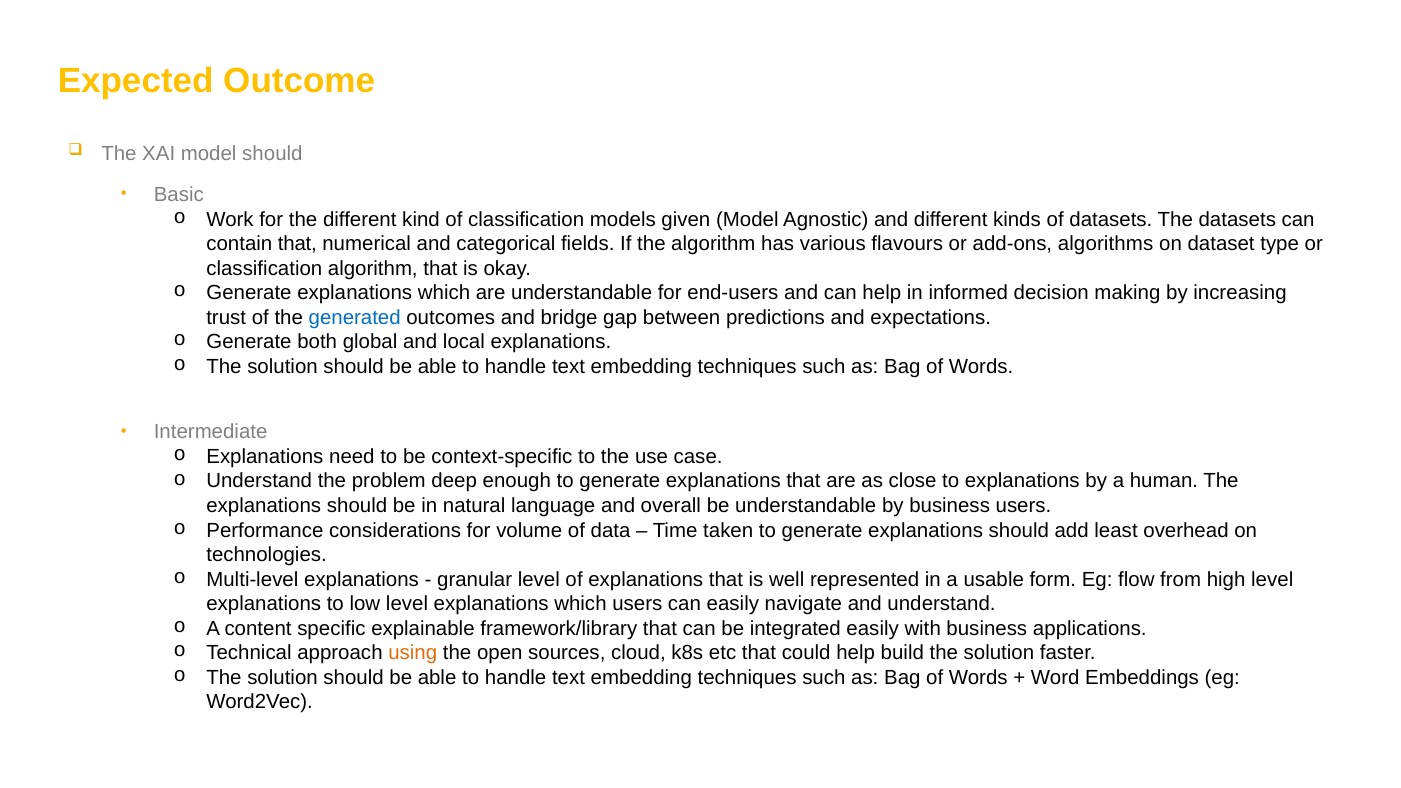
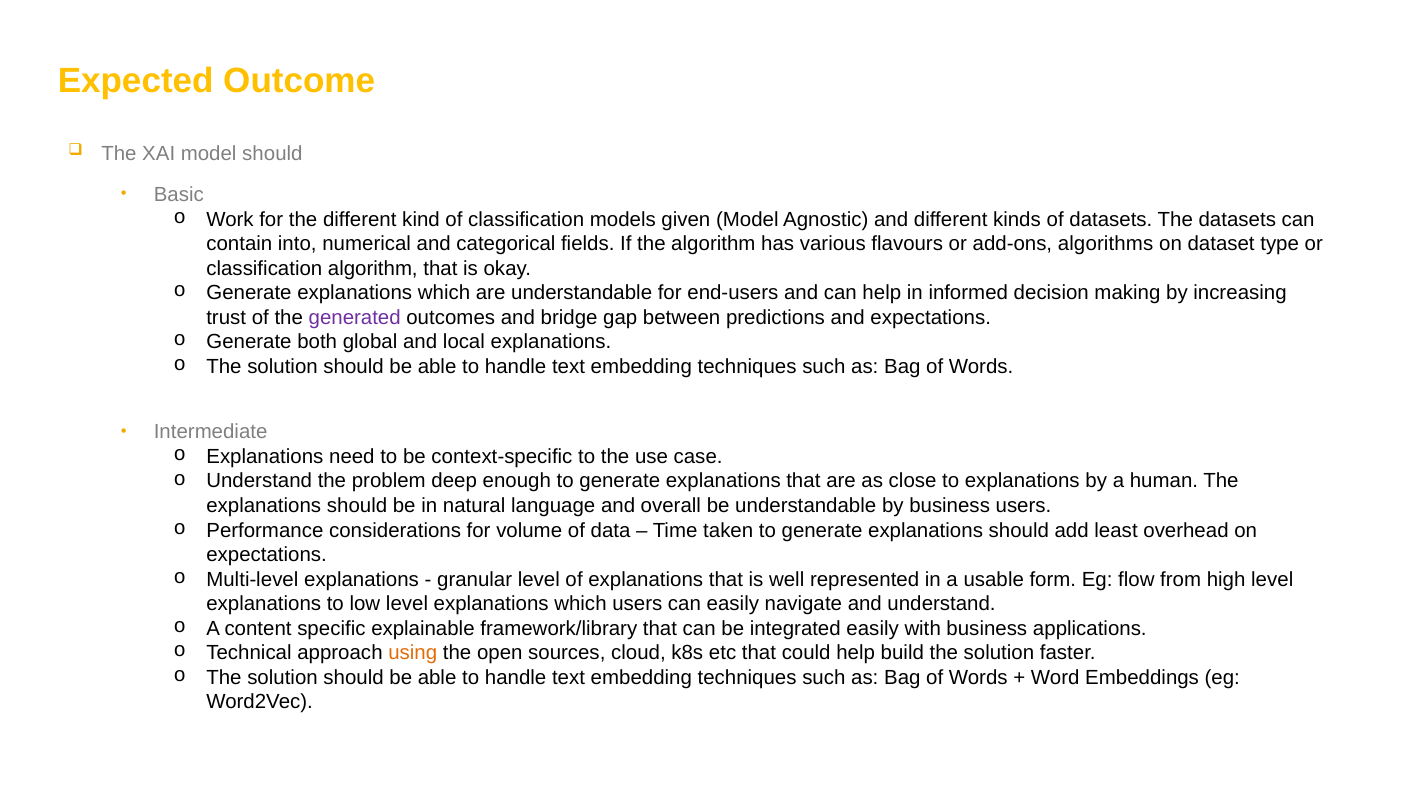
contain that: that -> into (297, 244)
generated colour: blue -> purple (355, 317)
technologies: technologies -> expectations (267, 555)
